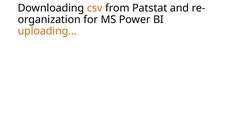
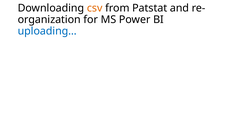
uploading… colour: orange -> blue (47, 31)
